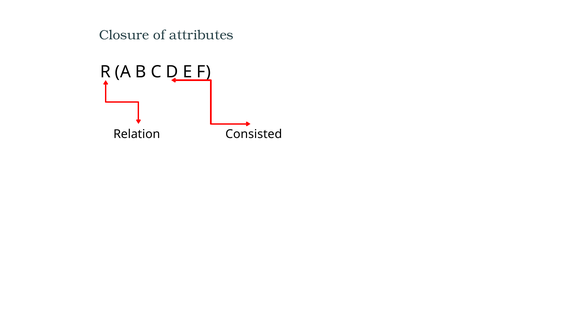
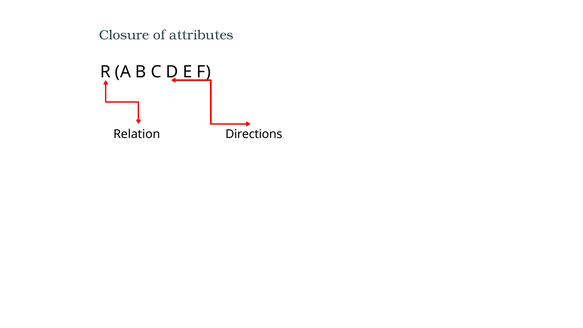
Consisted: Consisted -> Directions (254, 134)
